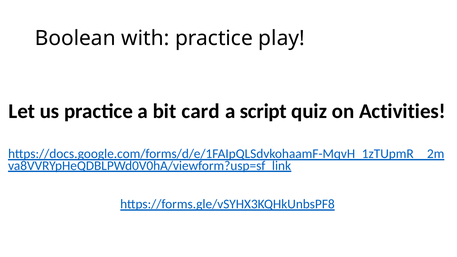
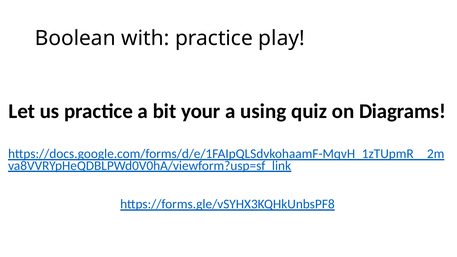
card: card -> your (201, 111)
script: script -> using (263, 111)
Activities: Activities -> Diagrams (402, 111)
